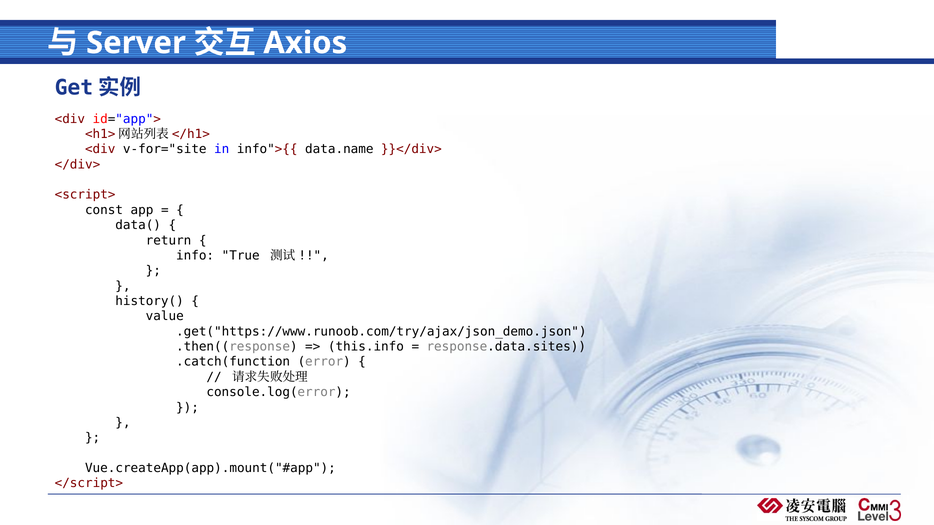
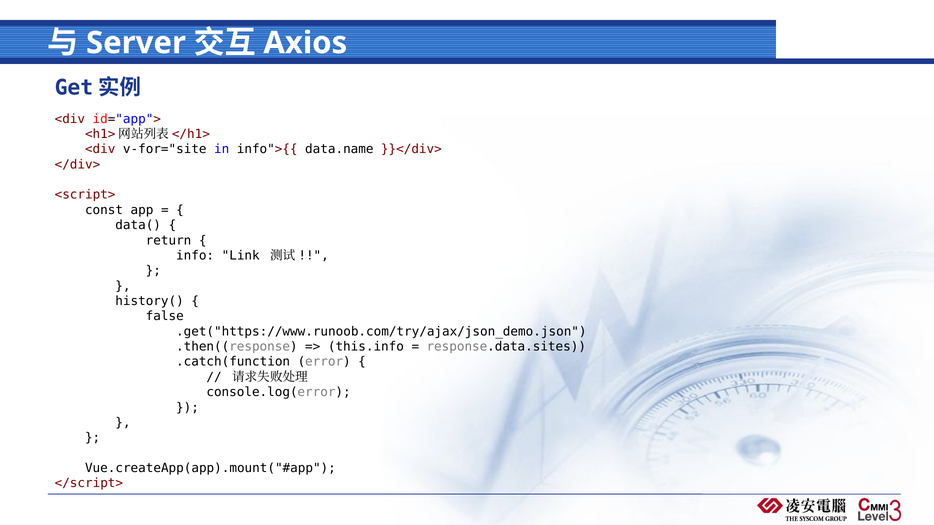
True: True -> Link (241, 256)
value: value -> false (165, 316)
